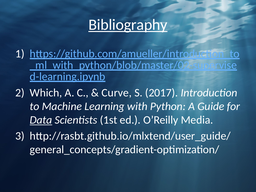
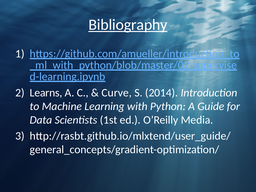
Which: Which -> Learns (46, 93)
2017: 2017 -> 2014 (162, 93)
Data underline: present -> none (41, 120)
